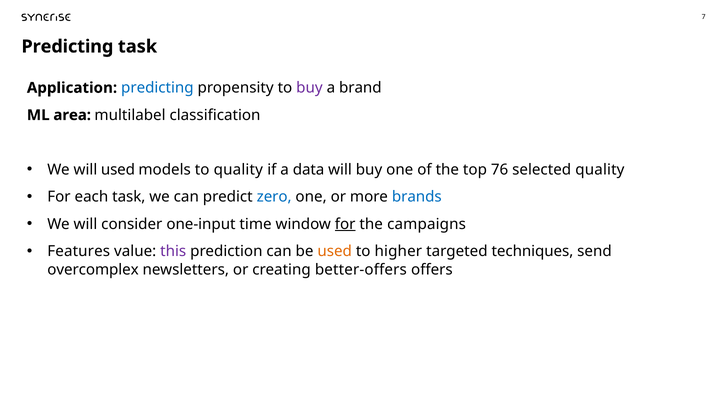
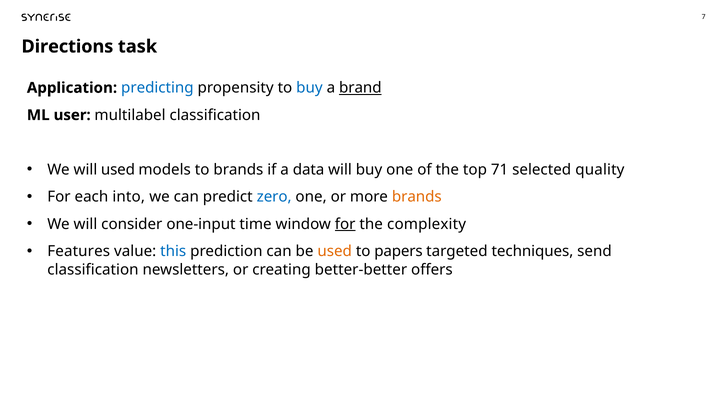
Predicting: Predicting -> Directions (67, 47)
buy colour: purple -> blue (309, 88)
brand underline: none -> present (360, 88)
area: area -> user (72, 115)
to quality: quality -> brands (238, 170)
76: 76 -> 71 (500, 170)
each task: task -> into (129, 197)
brands colour: blue -> orange (417, 197)
campaigns: campaigns -> complexity (427, 224)
this colour: purple -> blue (173, 251)
higher: higher -> papers (398, 251)
overcomplex: overcomplex -> classification (93, 270)
better-offers: better-offers -> better-better (361, 270)
